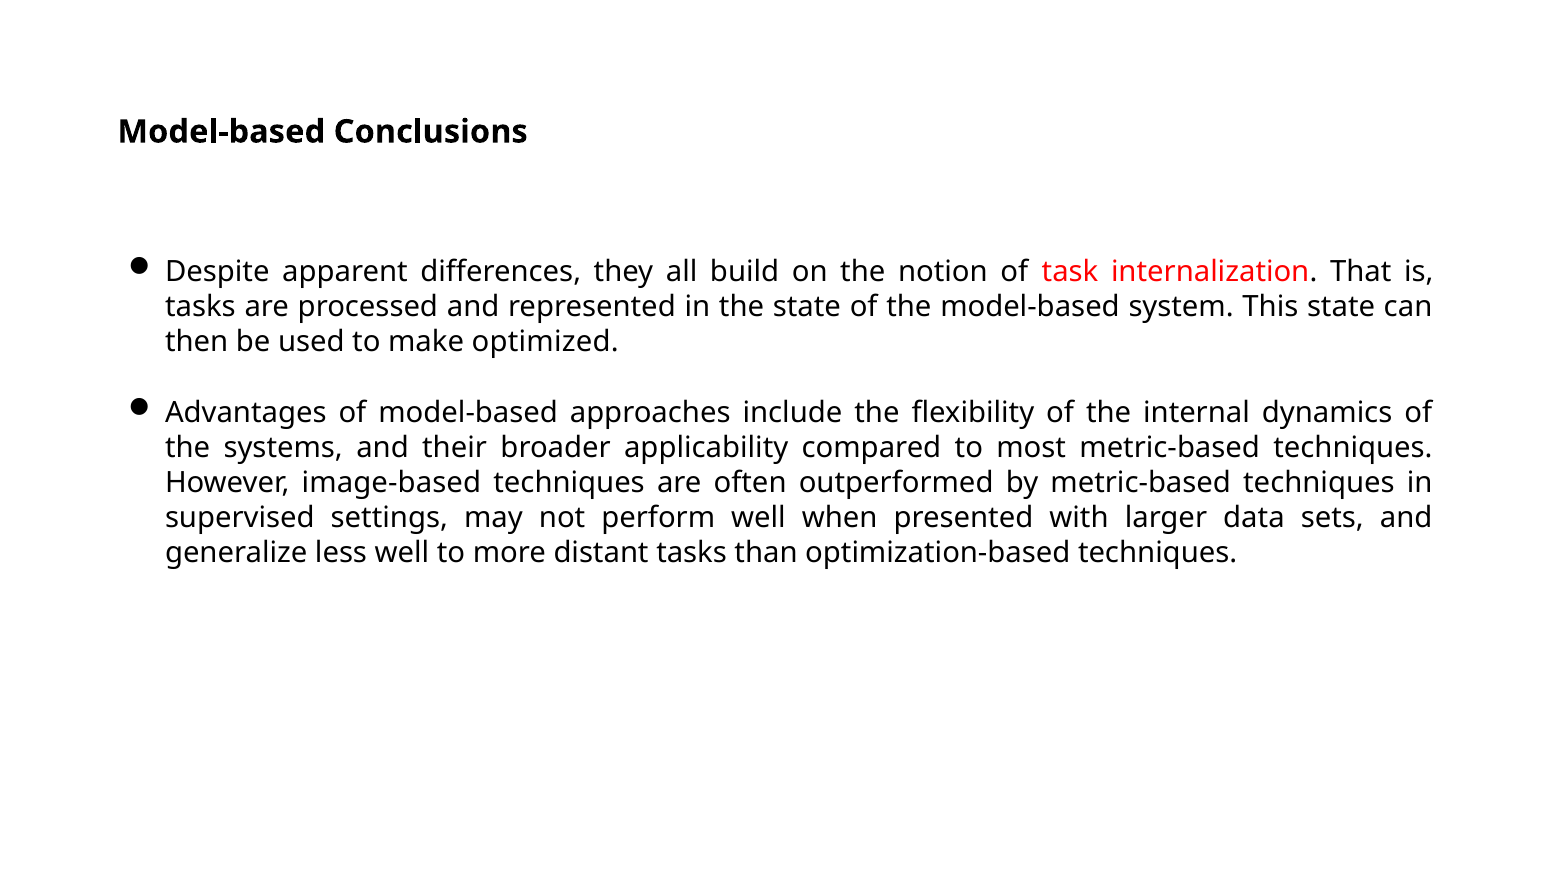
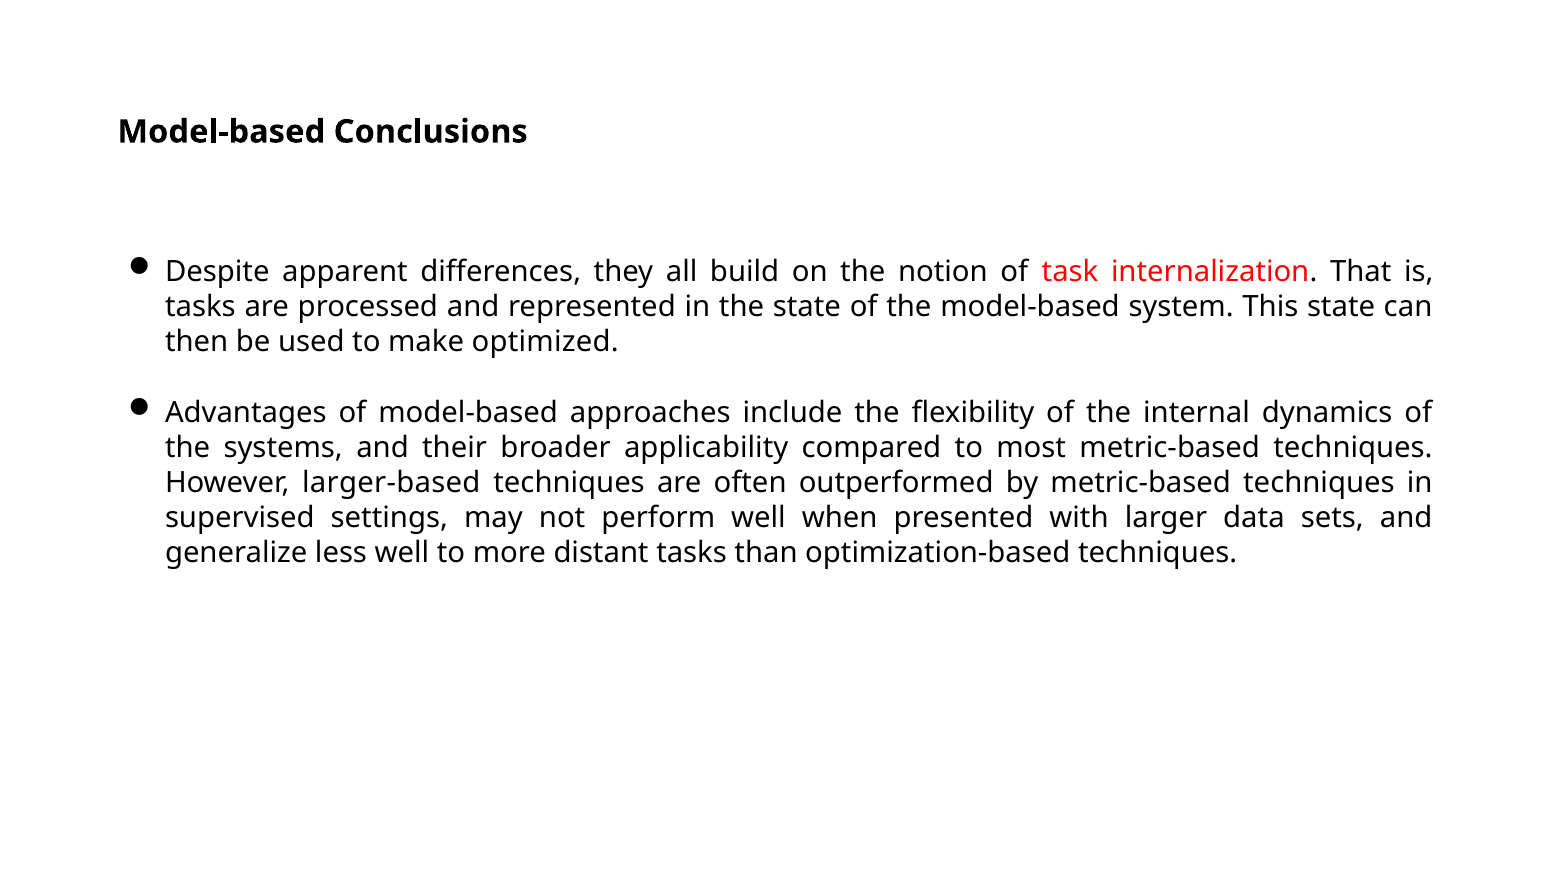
image-based: image-based -> larger-based (391, 483)
